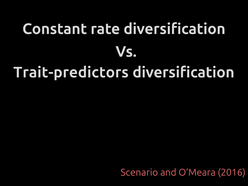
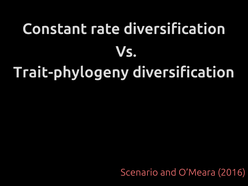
Trait-predictors: Trait-predictors -> Trait-phylogeny (71, 72)
